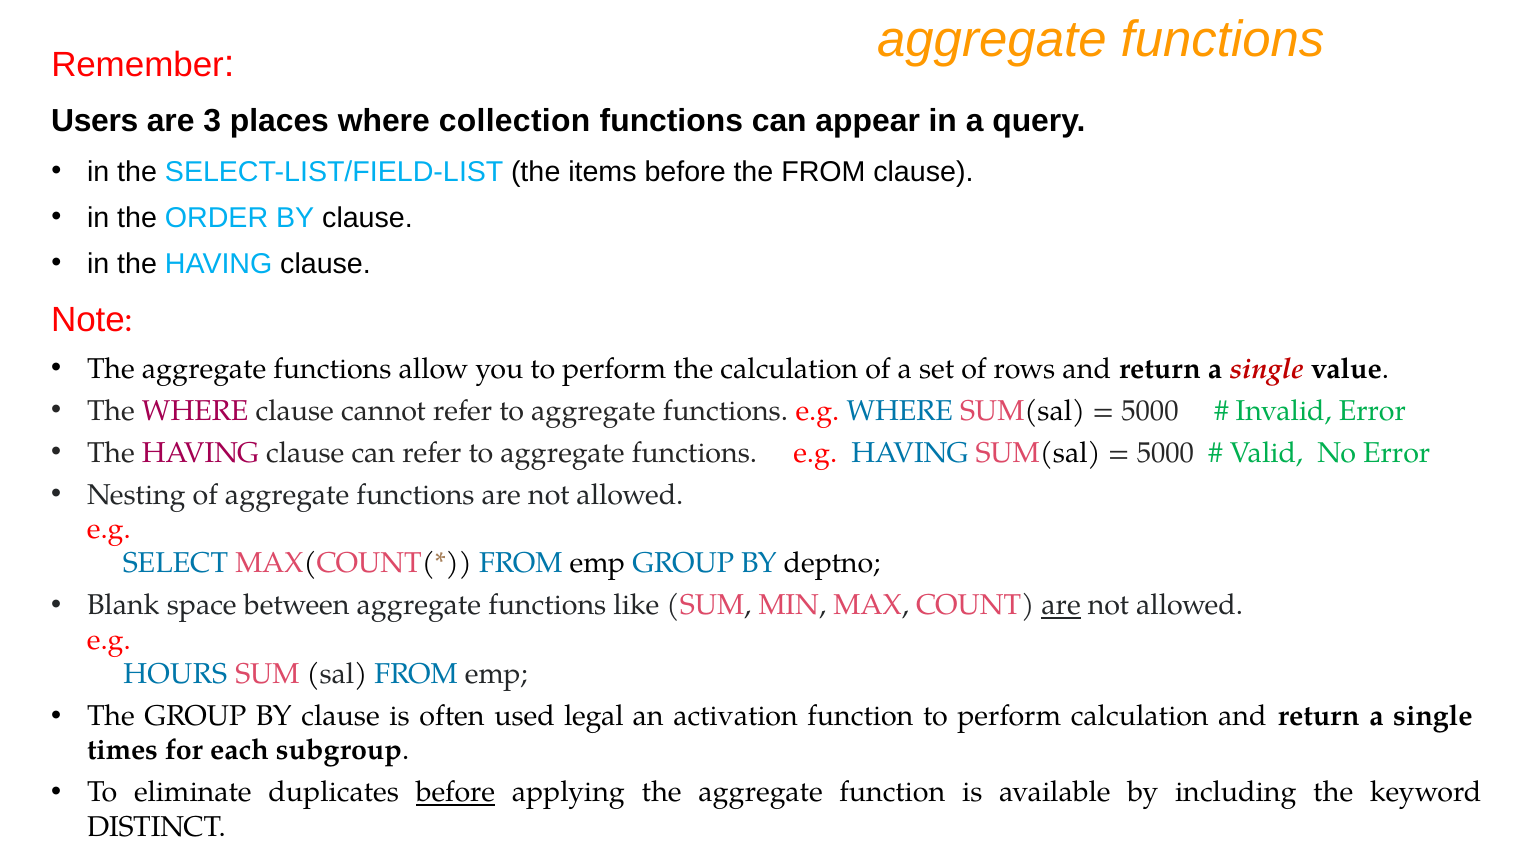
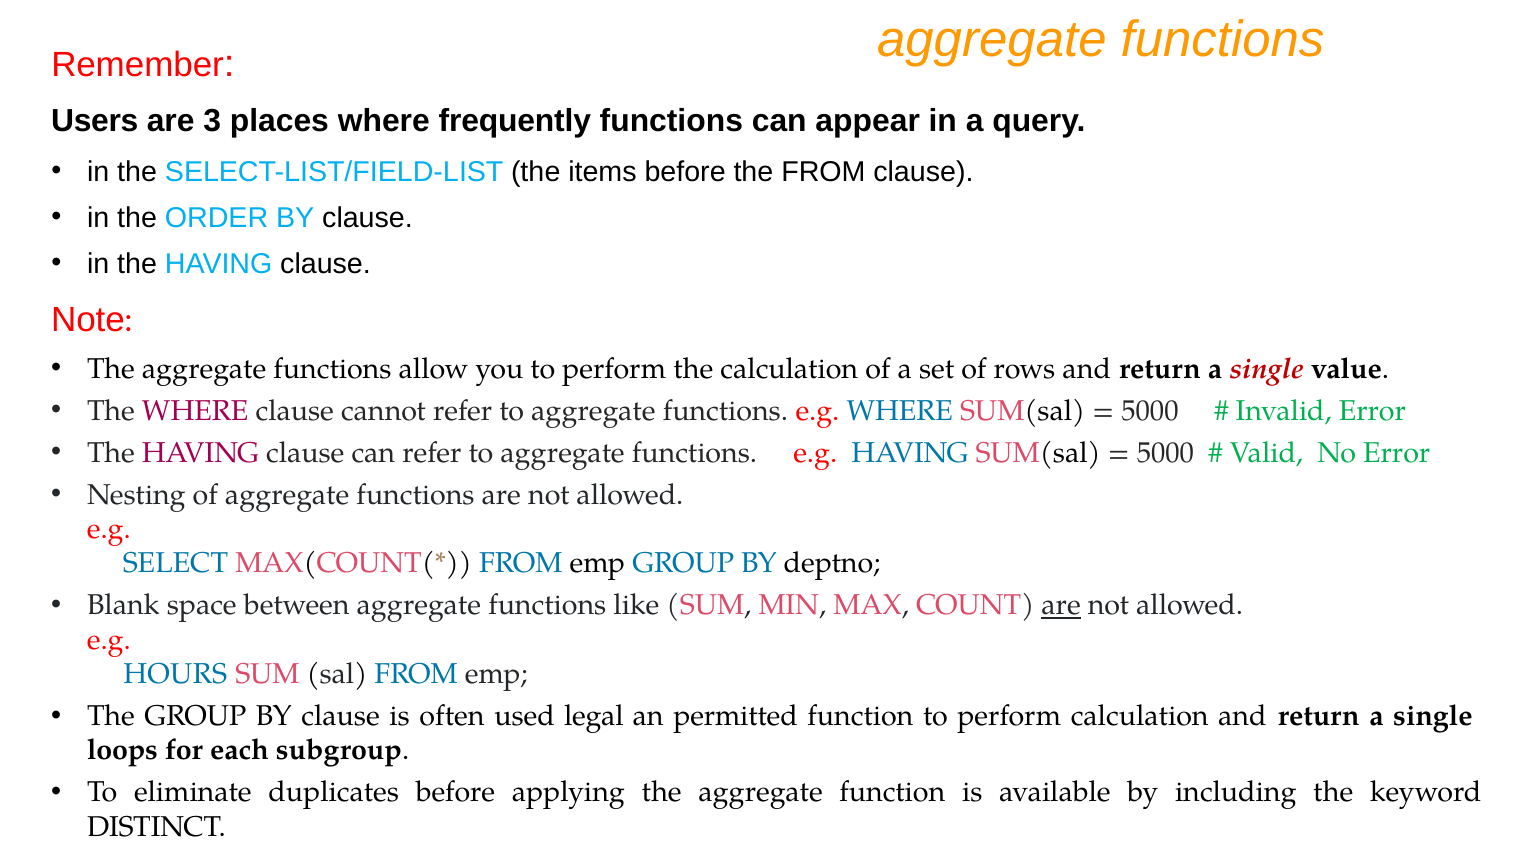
collection: collection -> frequently (515, 121)
activation: activation -> permitted (736, 716)
times: times -> loops (122, 750)
before underline: present -> none (455, 792)
